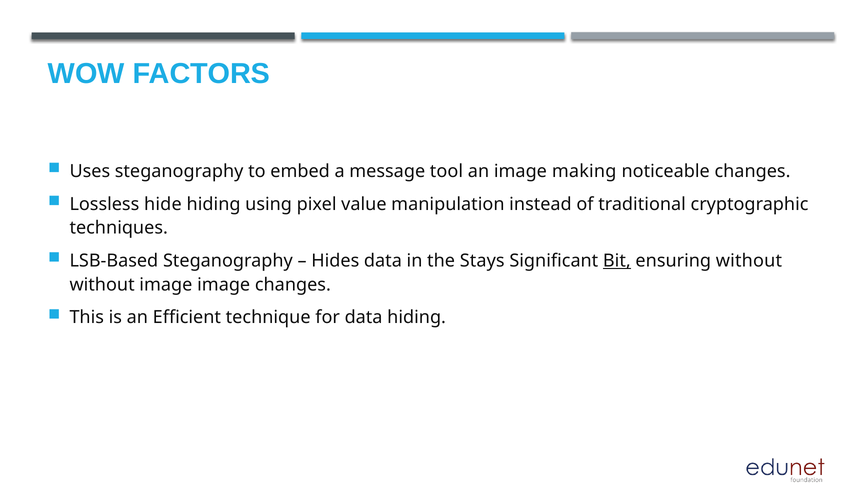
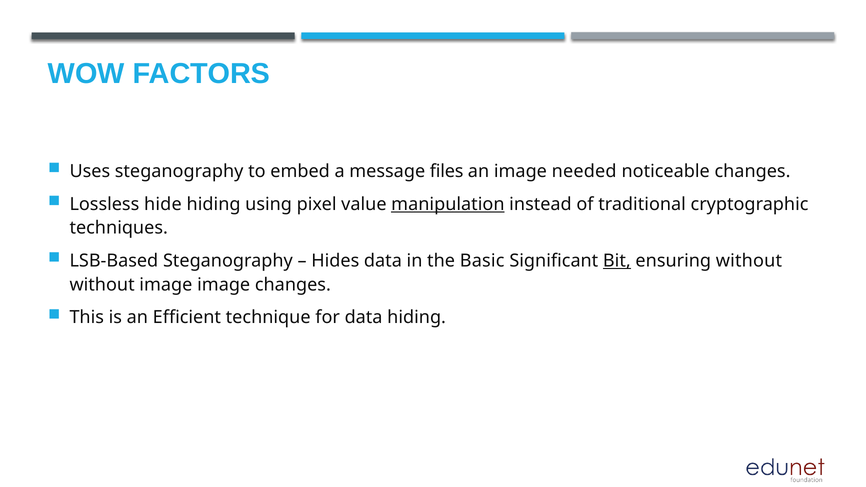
tool: tool -> files (447, 171)
making: making -> needed (584, 171)
manipulation underline: none -> present (448, 204)
Stays: Stays -> Basic (482, 261)
